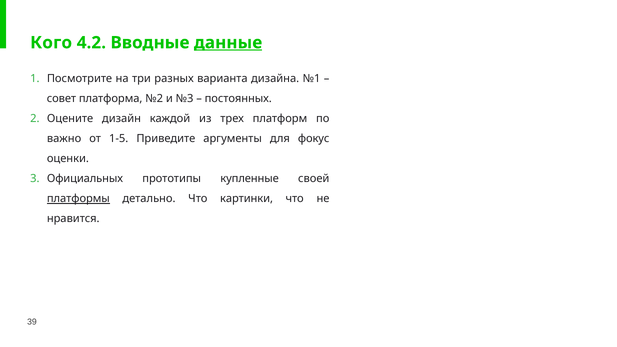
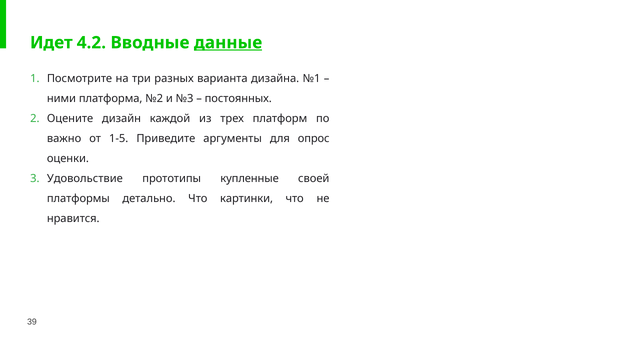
Кого: Кого -> Идет (51, 43)
совет: совет -> ними (61, 98)
фокус: фокус -> опрос (314, 139)
Официальных: Официальных -> Удовольствие (85, 179)
платформы underline: present -> none (78, 199)
